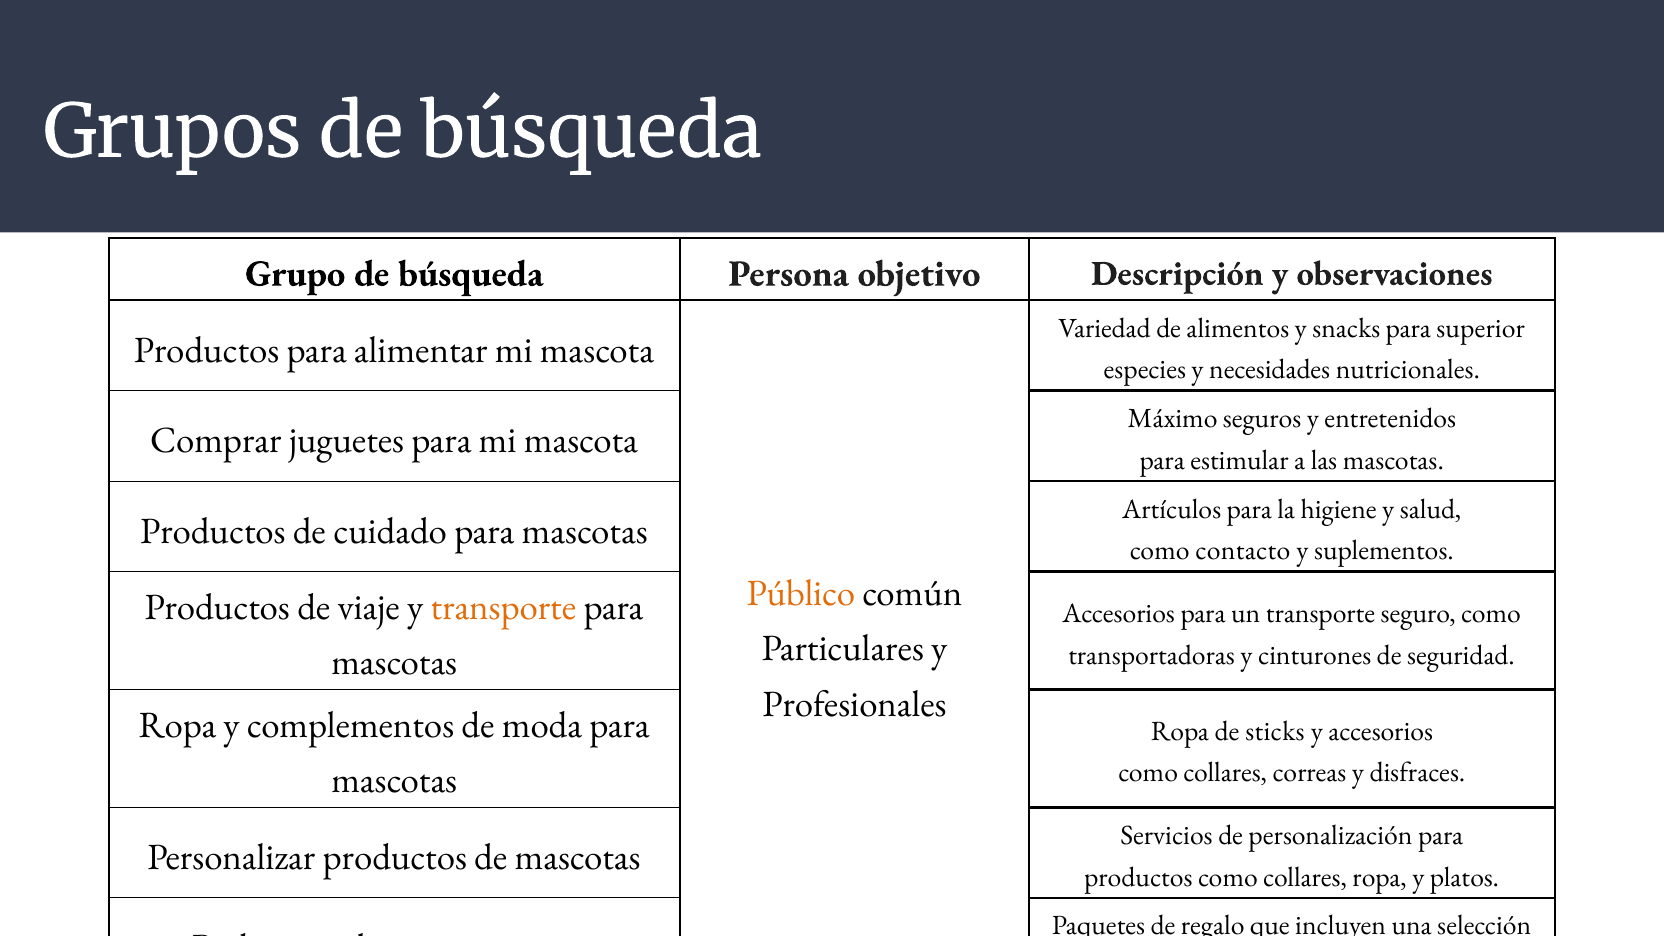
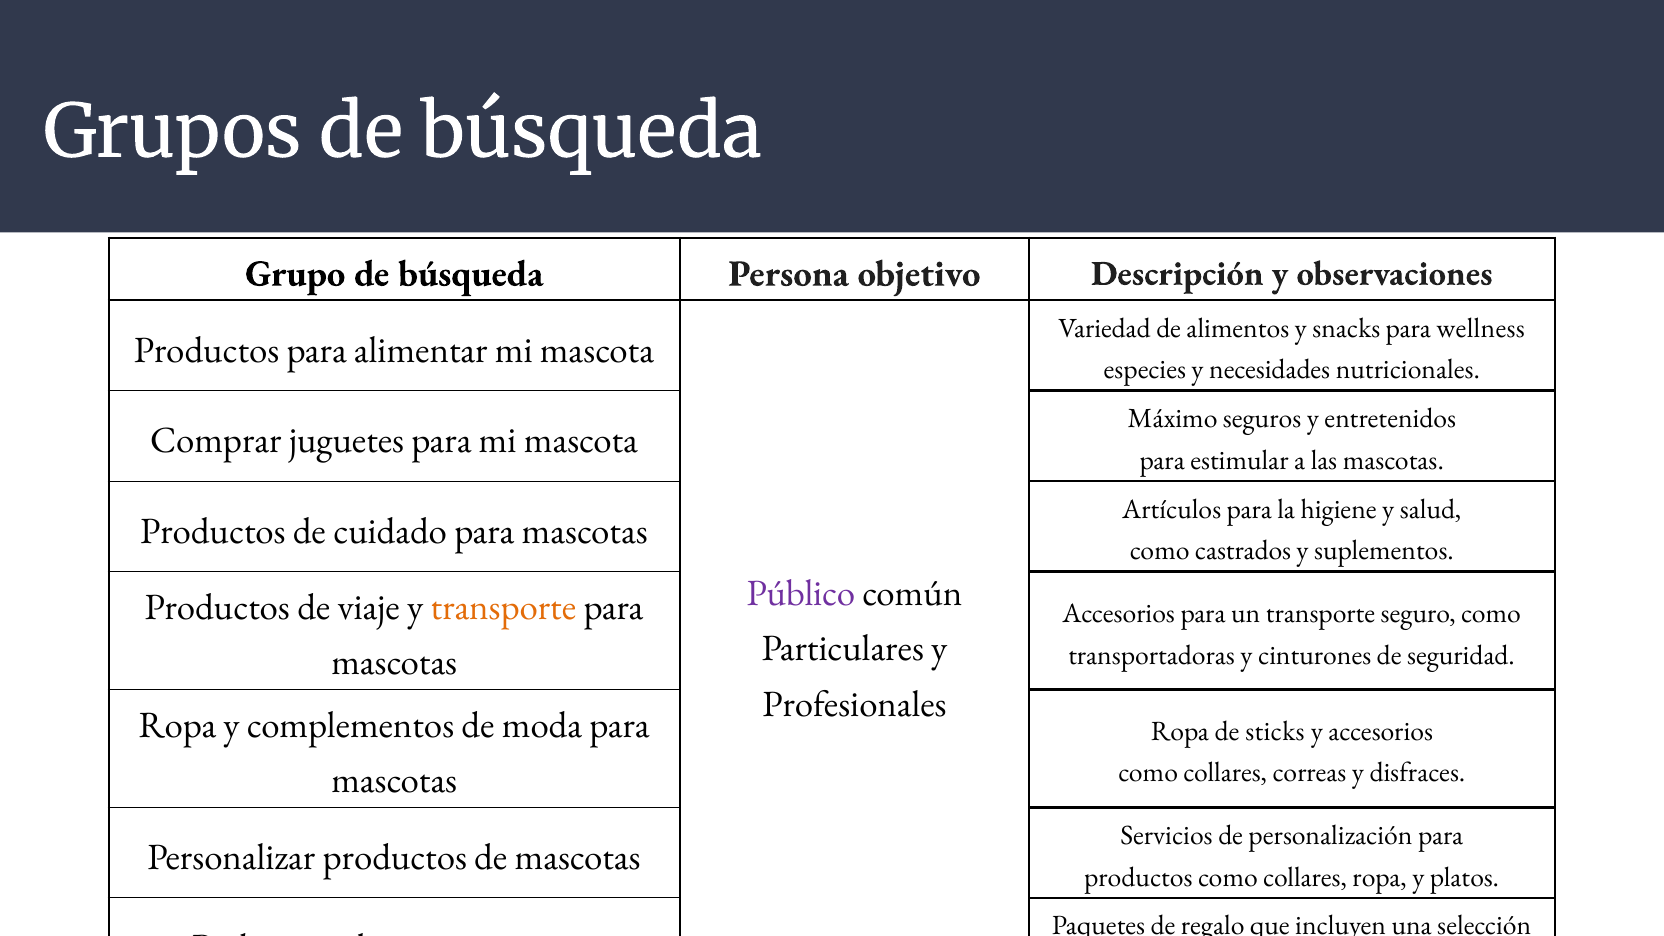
superior: superior -> wellness (1481, 328)
contacto: contacto -> castrados (1243, 551)
Público colour: orange -> purple (801, 593)
